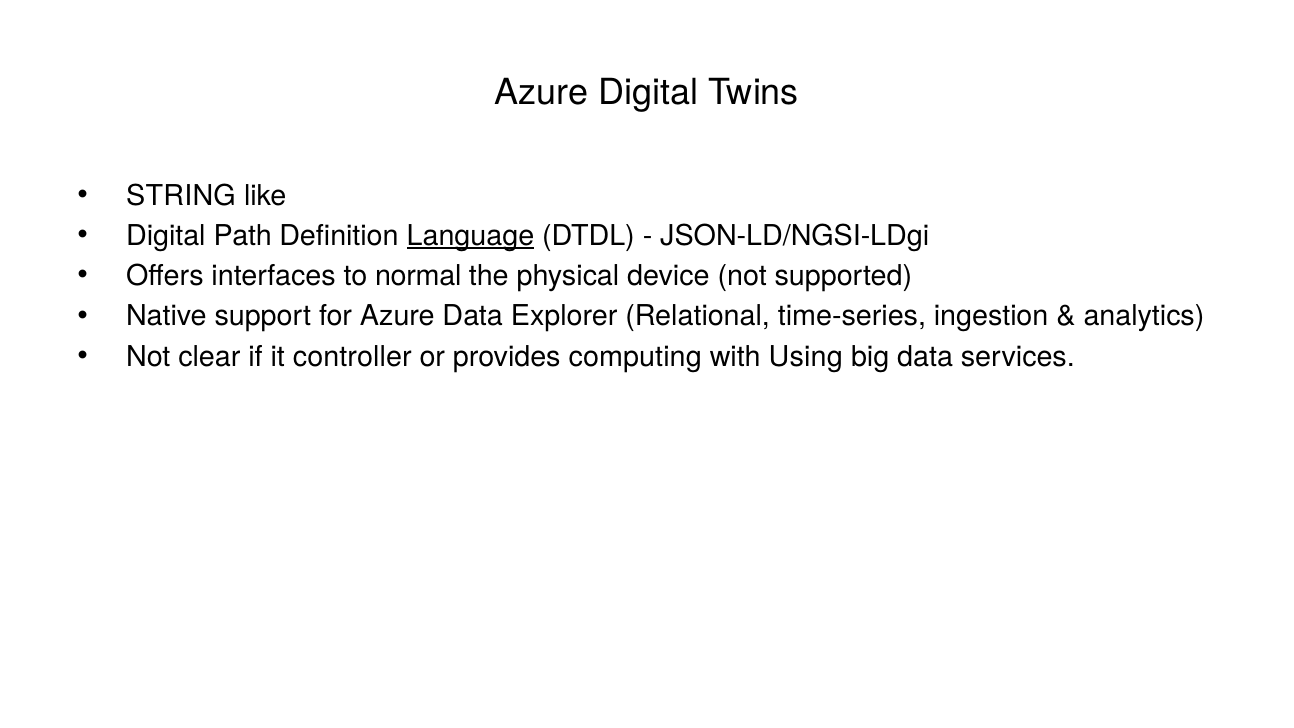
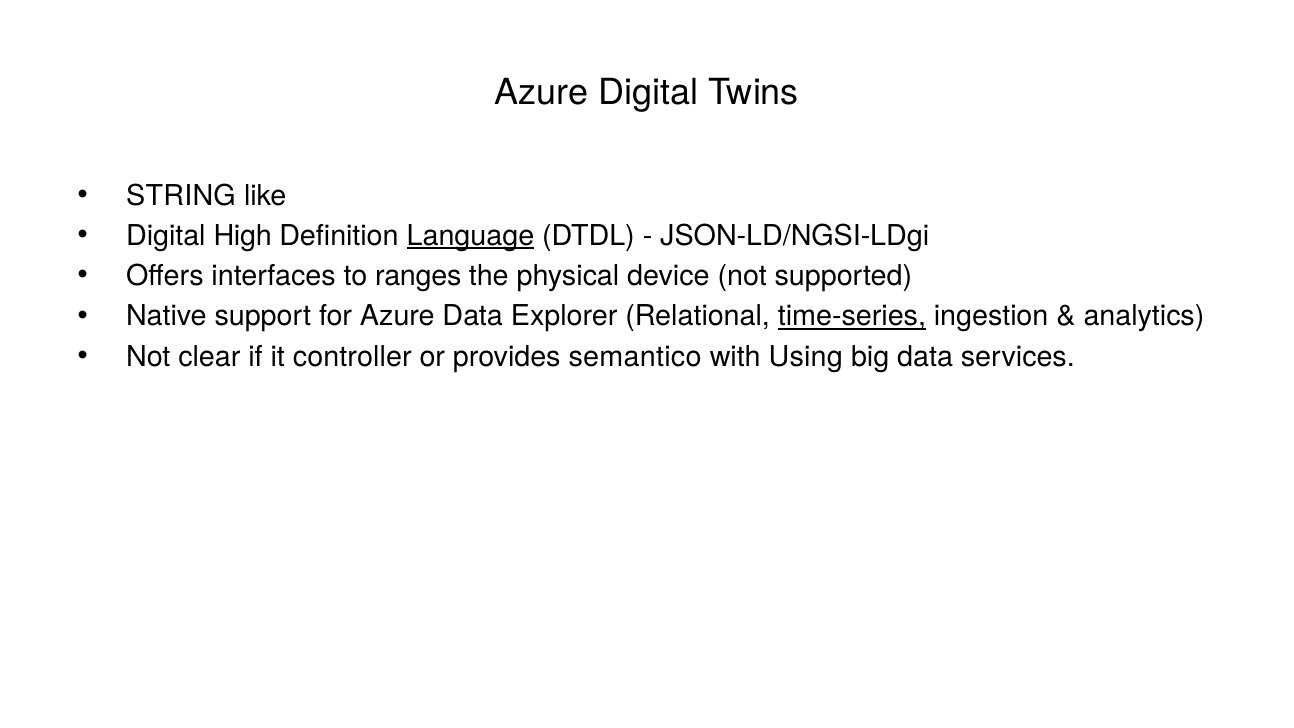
Path: Path -> High (243, 236)
normal: normal -> ranges (418, 276)
time-series underline: none -> present (852, 316)
computing: computing -> semantico (635, 357)
